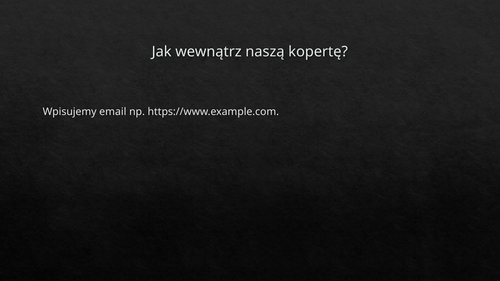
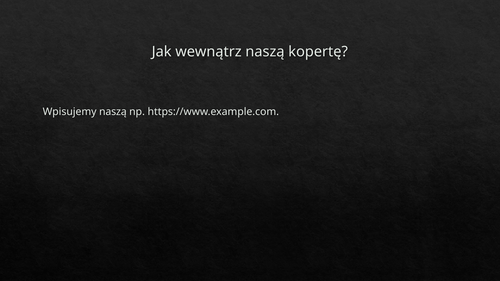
Wpisujemy email: email -> naszą (113, 112)
